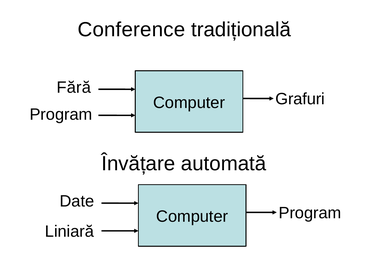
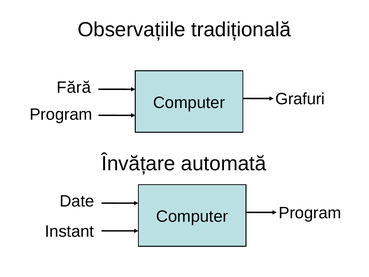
Conference: Conference -> Observațiile (131, 30)
Liniară: Liniară -> Instant (69, 231)
